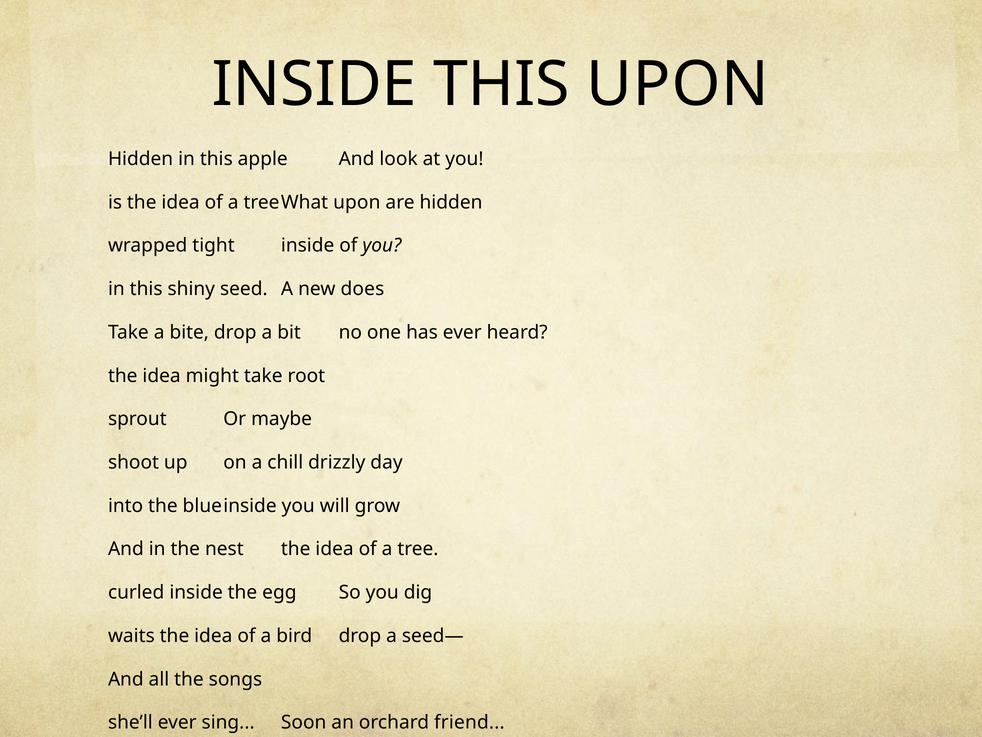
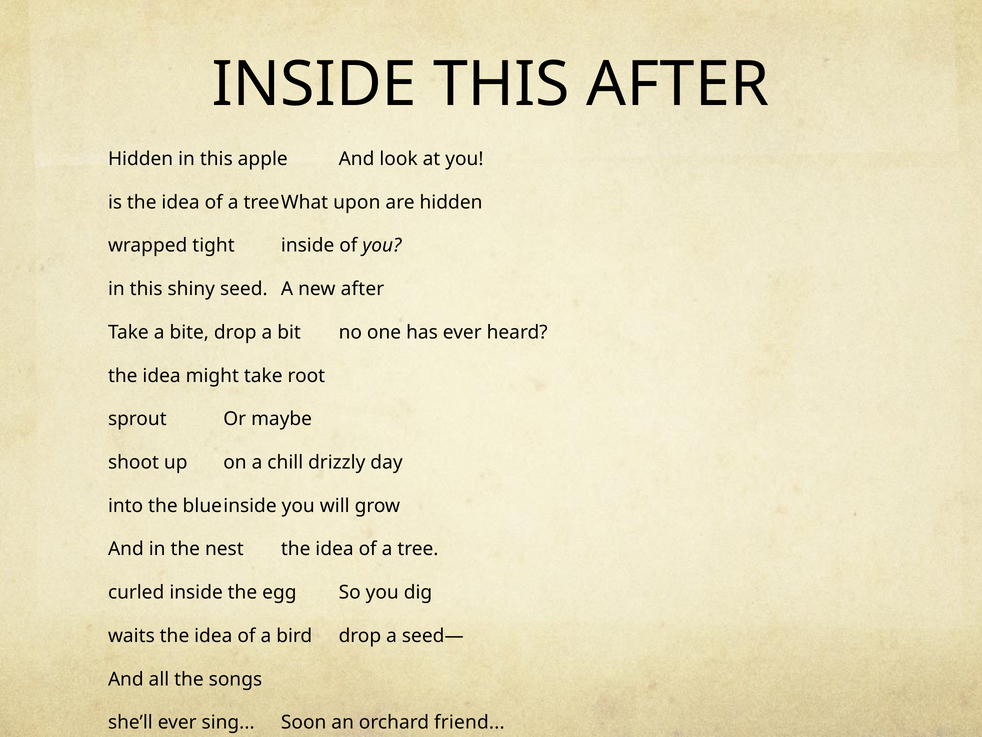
THIS UPON: UPON -> AFTER (678, 84)
new does: does -> after (362, 289)
